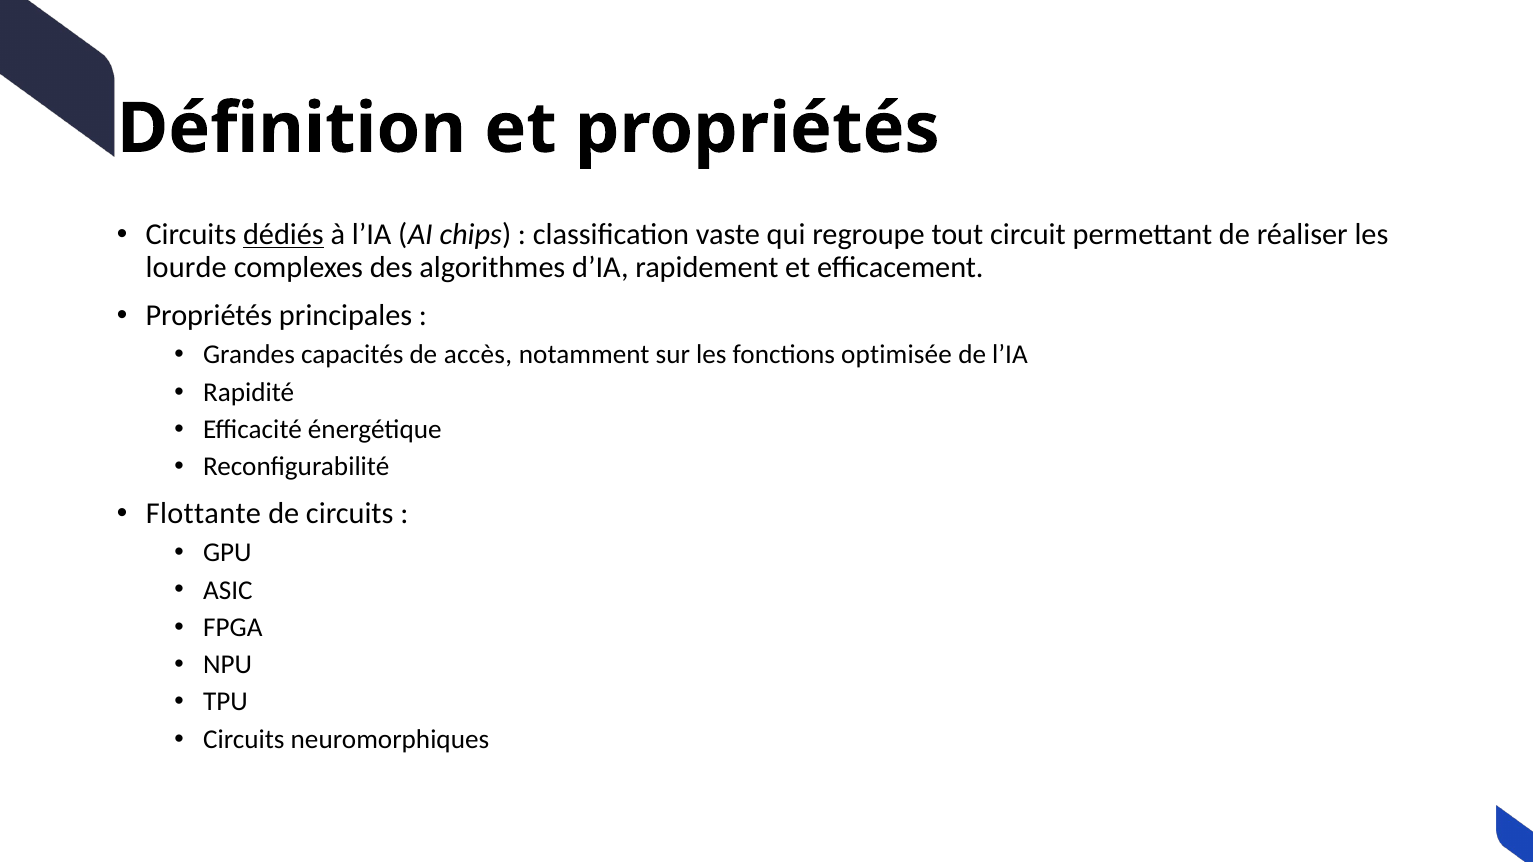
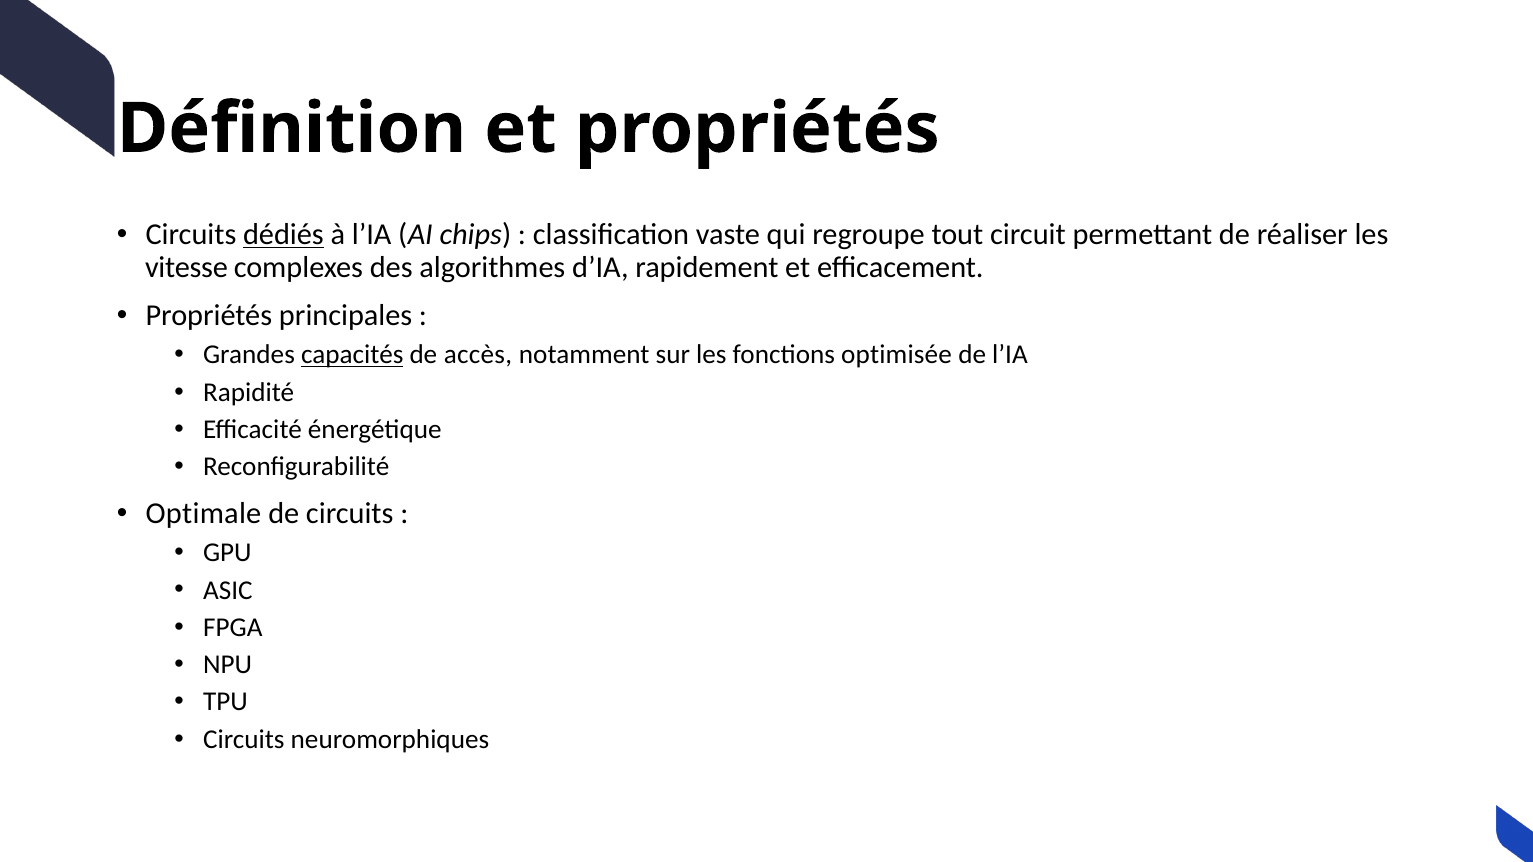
lourde: lourde -> vitesse (186, 267)
capacités underline: none -> present (352, 355)
Flottante: Flottante -> Optimale (203, 514)
